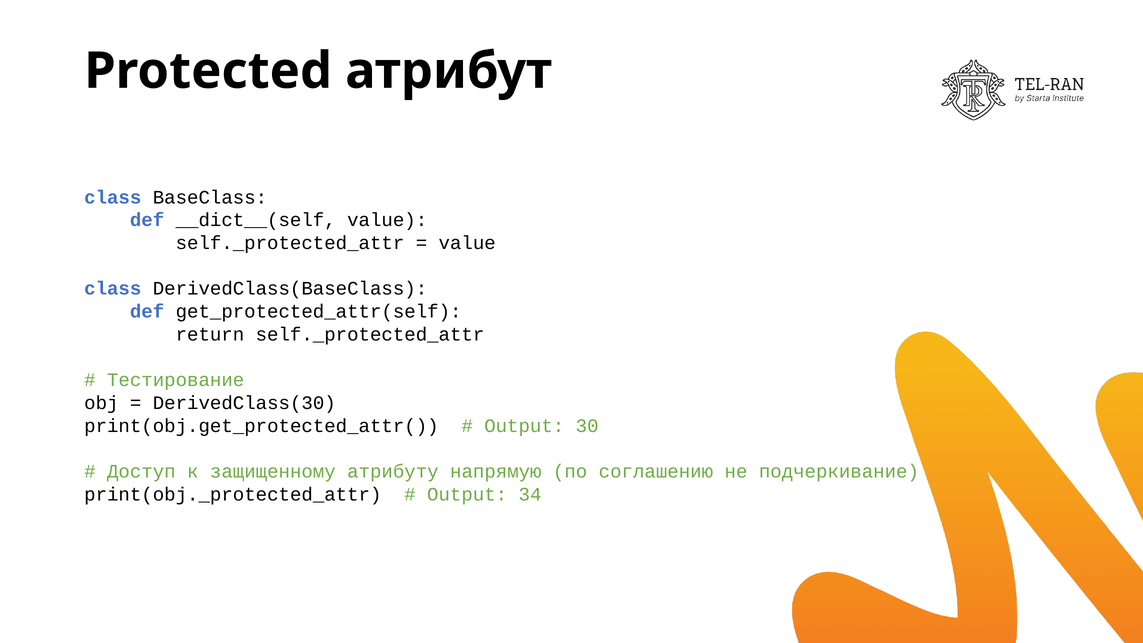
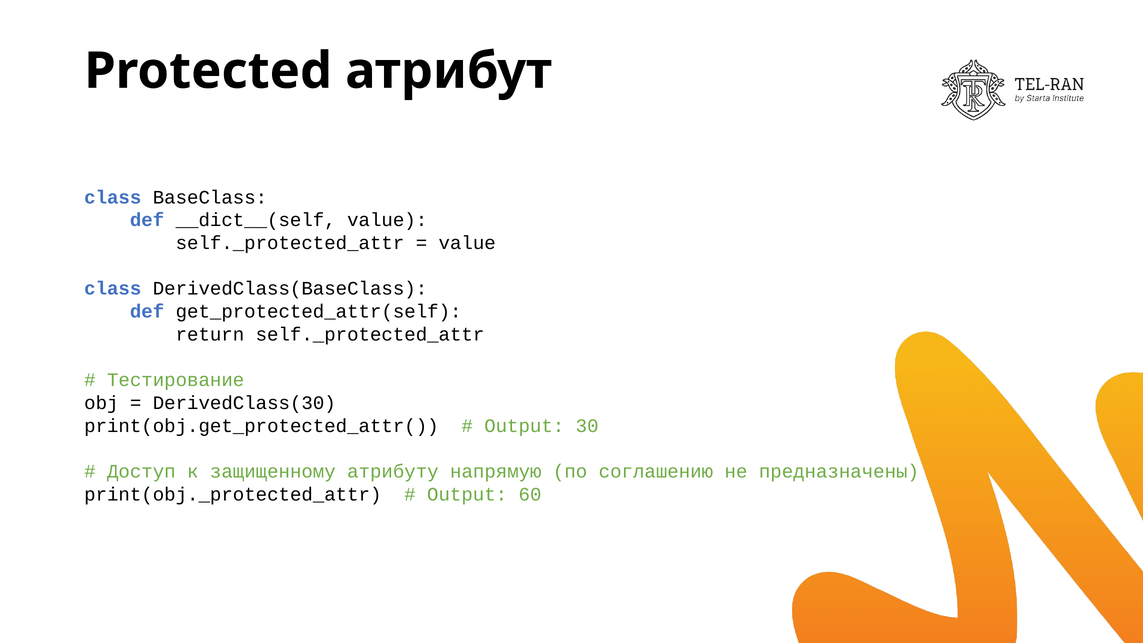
подчеркивание: подчеркивание -> предназначены (839, 472)
34: 34 -> 60 (530, 494)
